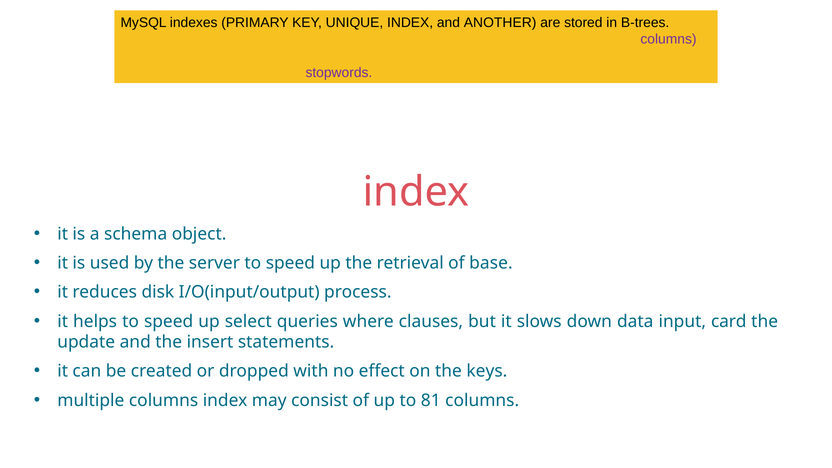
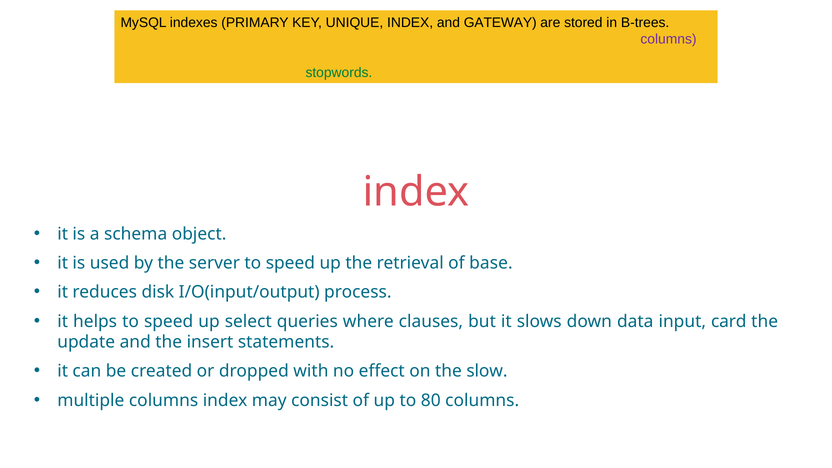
ANOTHER: ANOTHER -> GATEWAY (500, 23)
stopwords colour: purple -> green (339, 73)
keys: keys -> slow (487, 371)
81: 81 -> 80 (431, 400)
